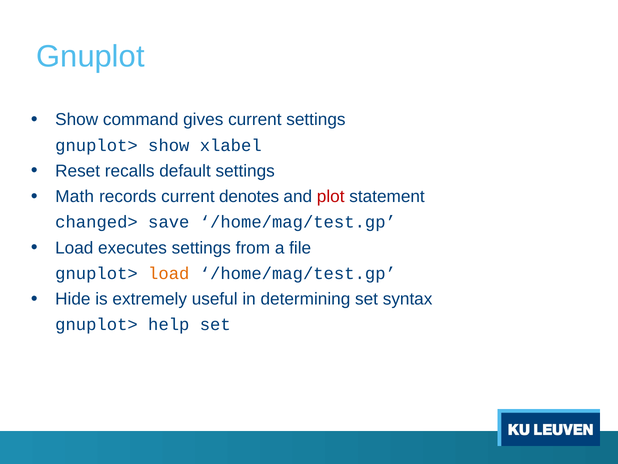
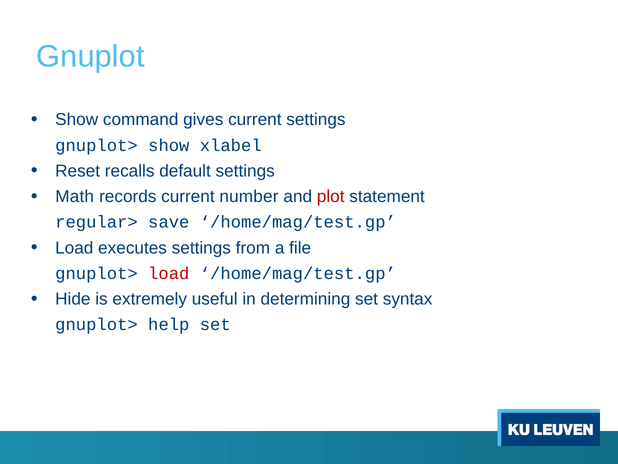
denotes: denotes -> number (249, 196)
changed>: changed> -> regular> (97, 222)
load colour: orange -> red (169, 273)
